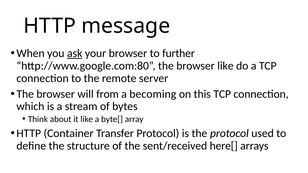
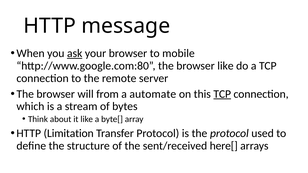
further: further -> mobile (178, 53)
becoming: becoming -> automate (153, 94)
TCP underline: none -> present (222, 94)
Container: Container -> Limitation (69, 134)
